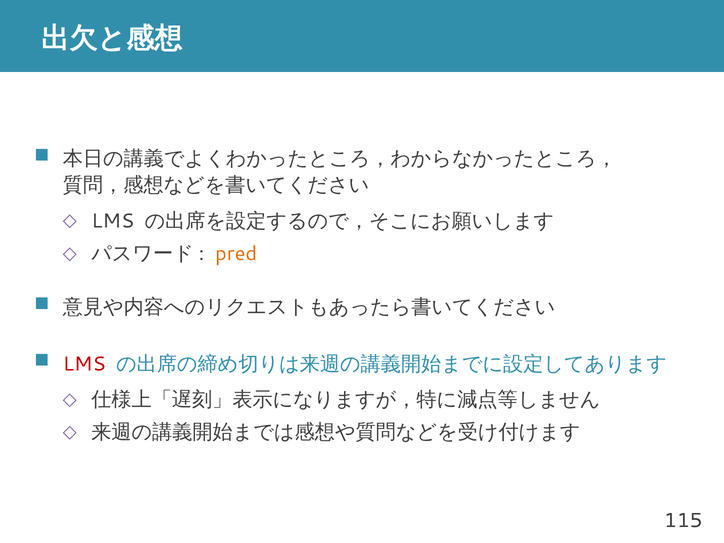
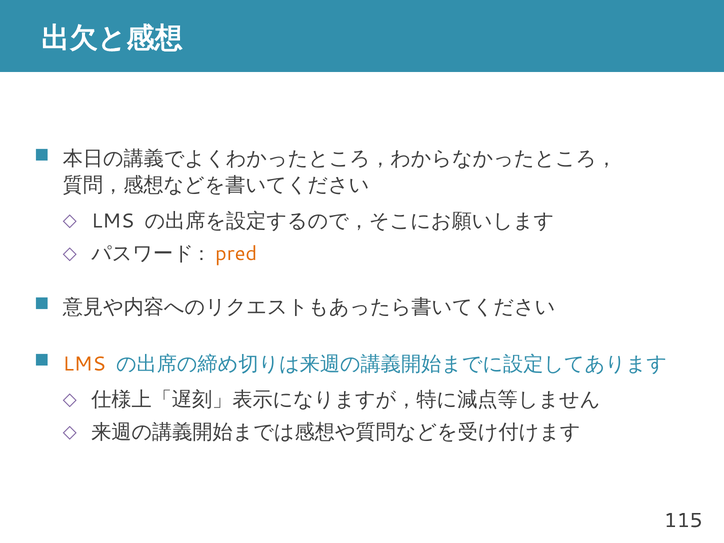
LMS colour: red -> orange (84, 364)
